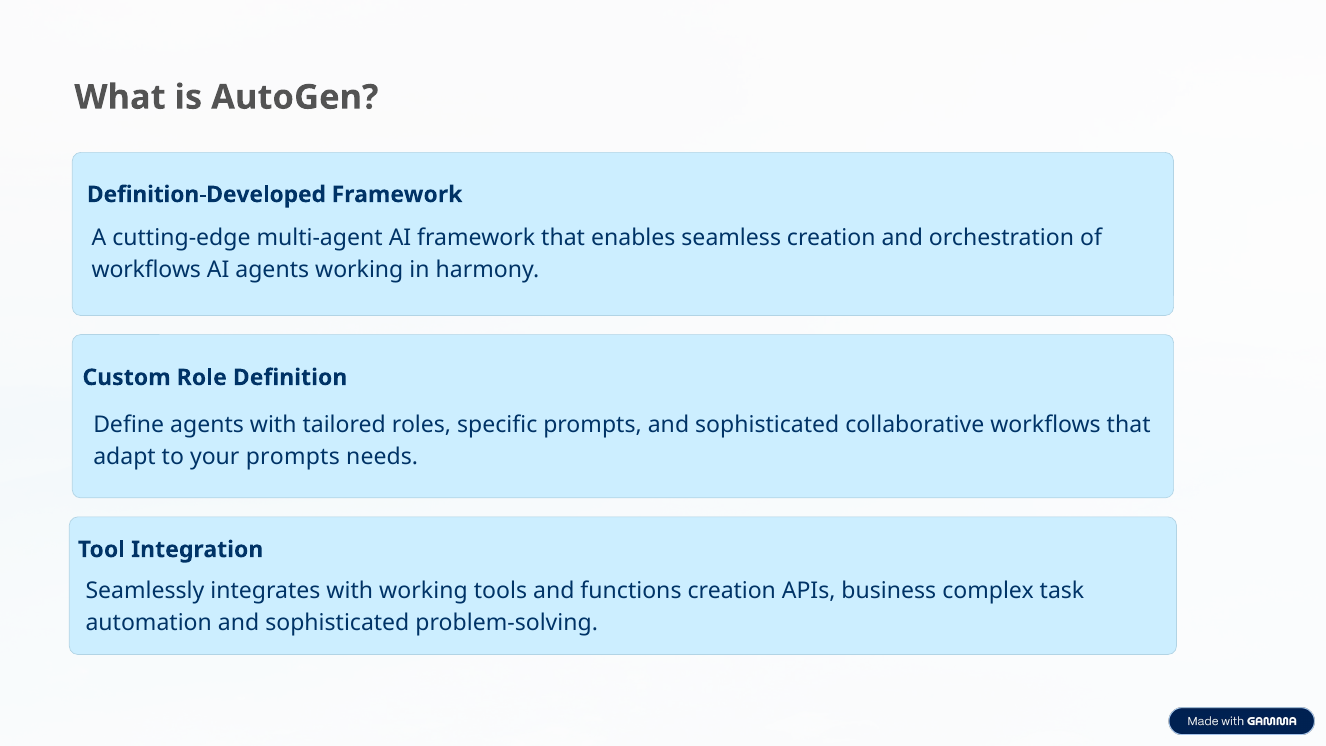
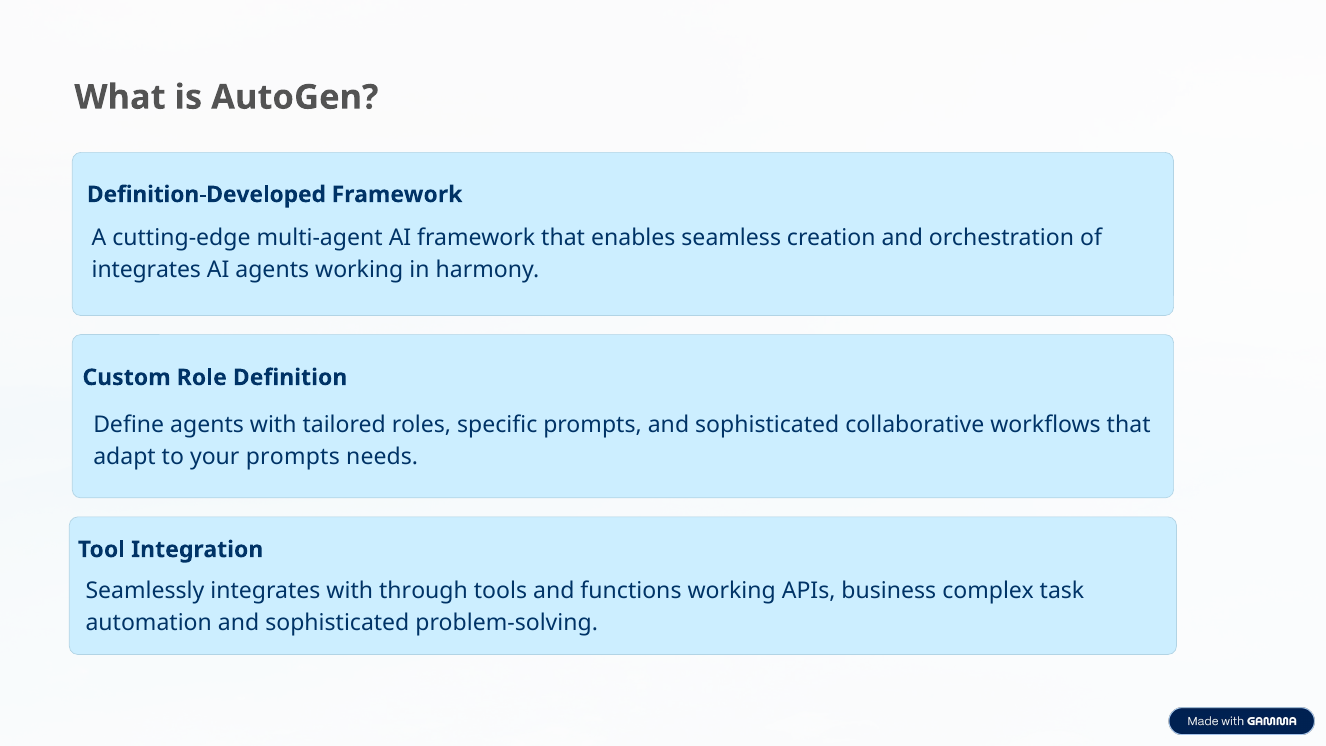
workflows: workflows -> integrates (146, 270)
with working: working -> through (424, 591)
functions creation: creation -> working (732, 591)
